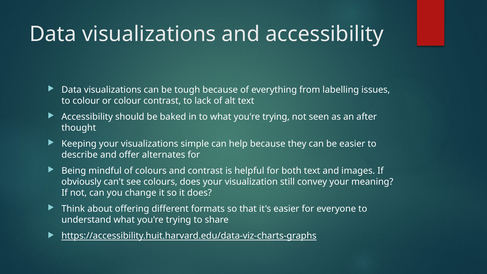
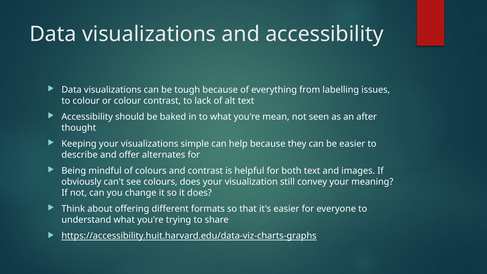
to what you're trying: trying -> mean (276, 117)
